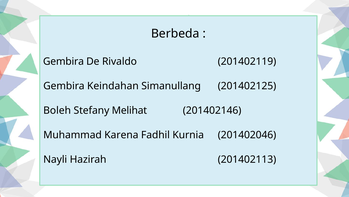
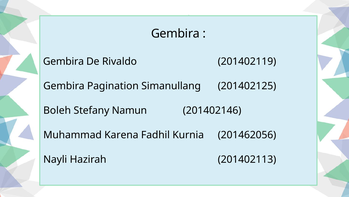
Berbeda: Berbeda -> Gembira (175, 34)
Keindahan: Keindahan -> Pagination (113, 86)
Melihat: Melihat -> Namun (129, 110)
201402046: 201402046 -> 201462056 (247, 135)
